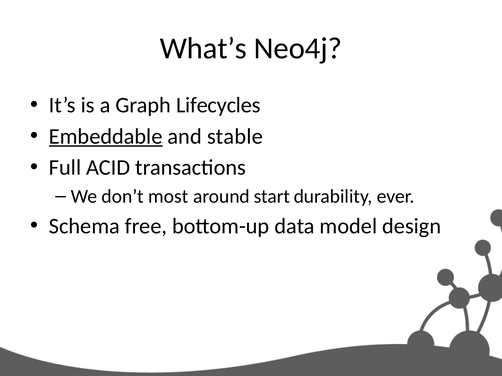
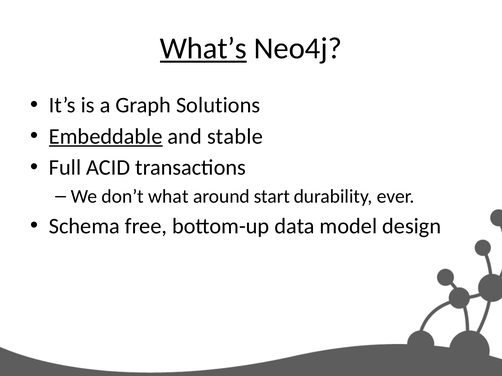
What’s underline: none -> present (203, 49)
Lifecycles: Lifecycles -> Solutions (218, 105)
most: most -> what (168, 197)
